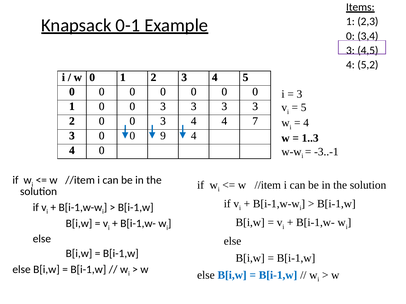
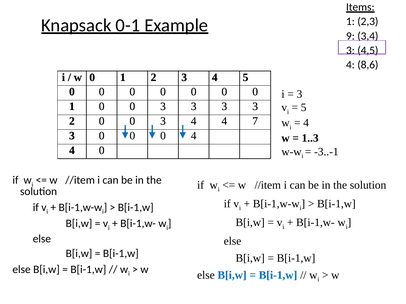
0: 0 -> 9 (350, 36)
5,2: 5,2 -> 8,6 (368, 65)
9: 9 -> 0 (163, 136)
